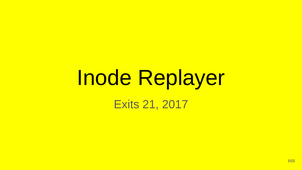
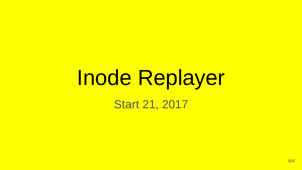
Exits: Exits -> Start (127, 104)
